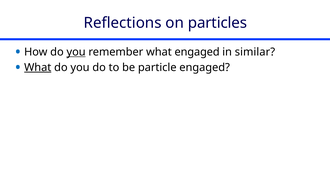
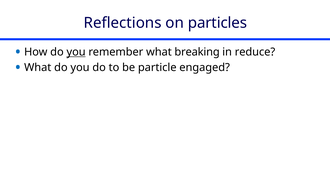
what engaged: engaged -> breaking (197, 52)
similar: similar -> reduce (255, 52)
What underline: present -> none (38, 67)
